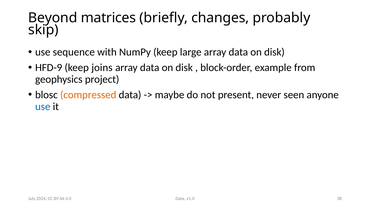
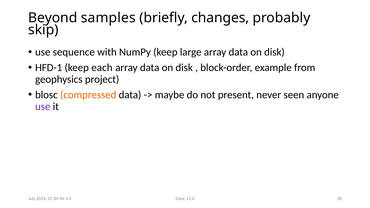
matrices: matrices -> samples (108, 18)
HFD-9: HFD-9 -> HFD-1 (49, 68)
joins: joins -> each (102, 68)
use colour: blue -> purple (43, 107)
